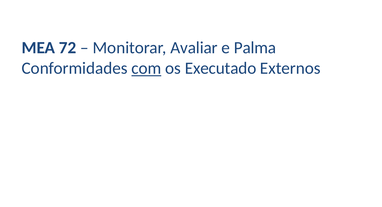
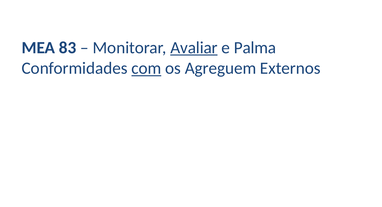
72: 72 -> 83 (68, 48)
Avaliar underline: none -> present (194, 48)
Executado: Executado -> Agreguem (220, 68)
